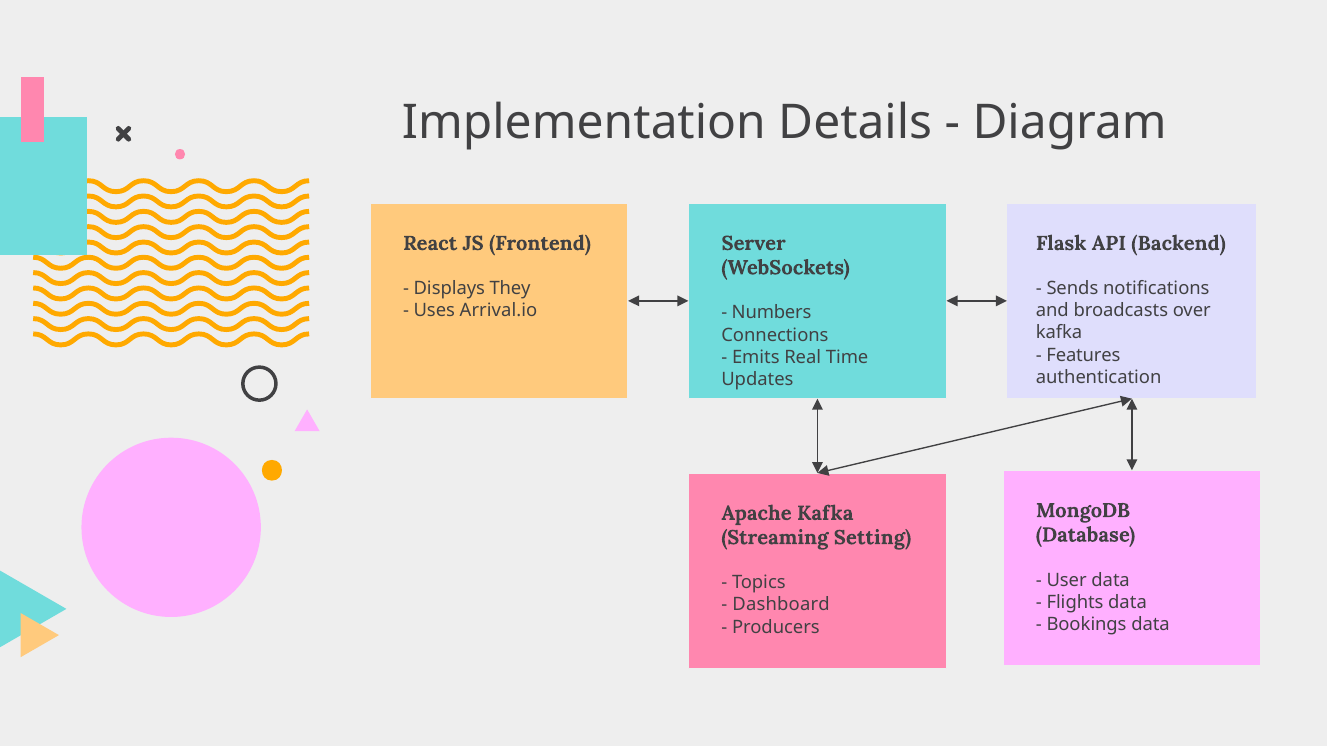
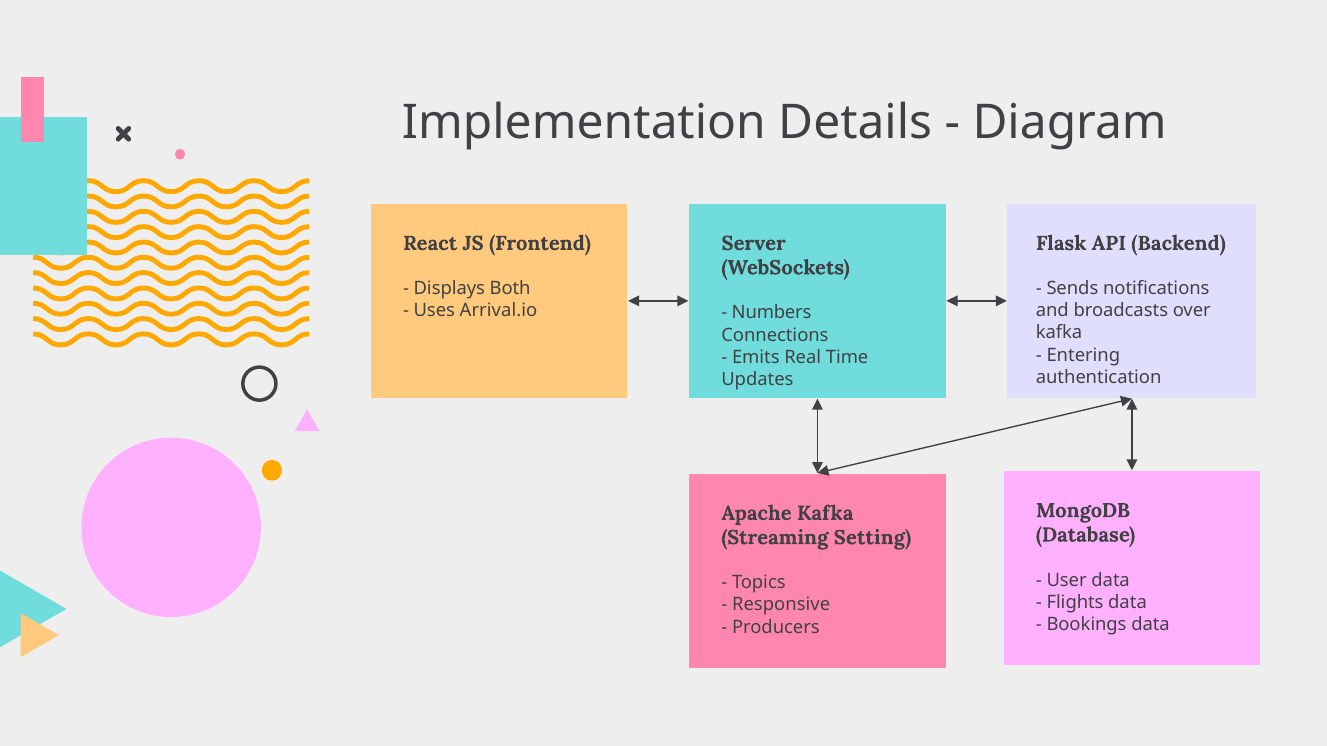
They: They -> Both (510, 289)
Features: Features -> Entering (1083, 355)
Dashboard: Dashboard -> Responsive (781, 605)
